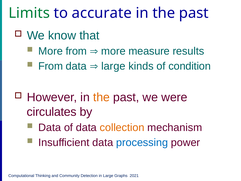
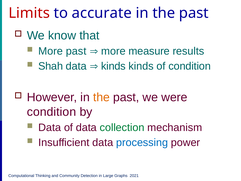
Limits colour: green -> red (29, 13)
More from: from -> past (76, 51)
From: From -> Shah (51, 66)
large: large -> kinds (113, 66)
circulates: circulates -> condition (52, 112)
collection colour: orange -> green (122, 127)
